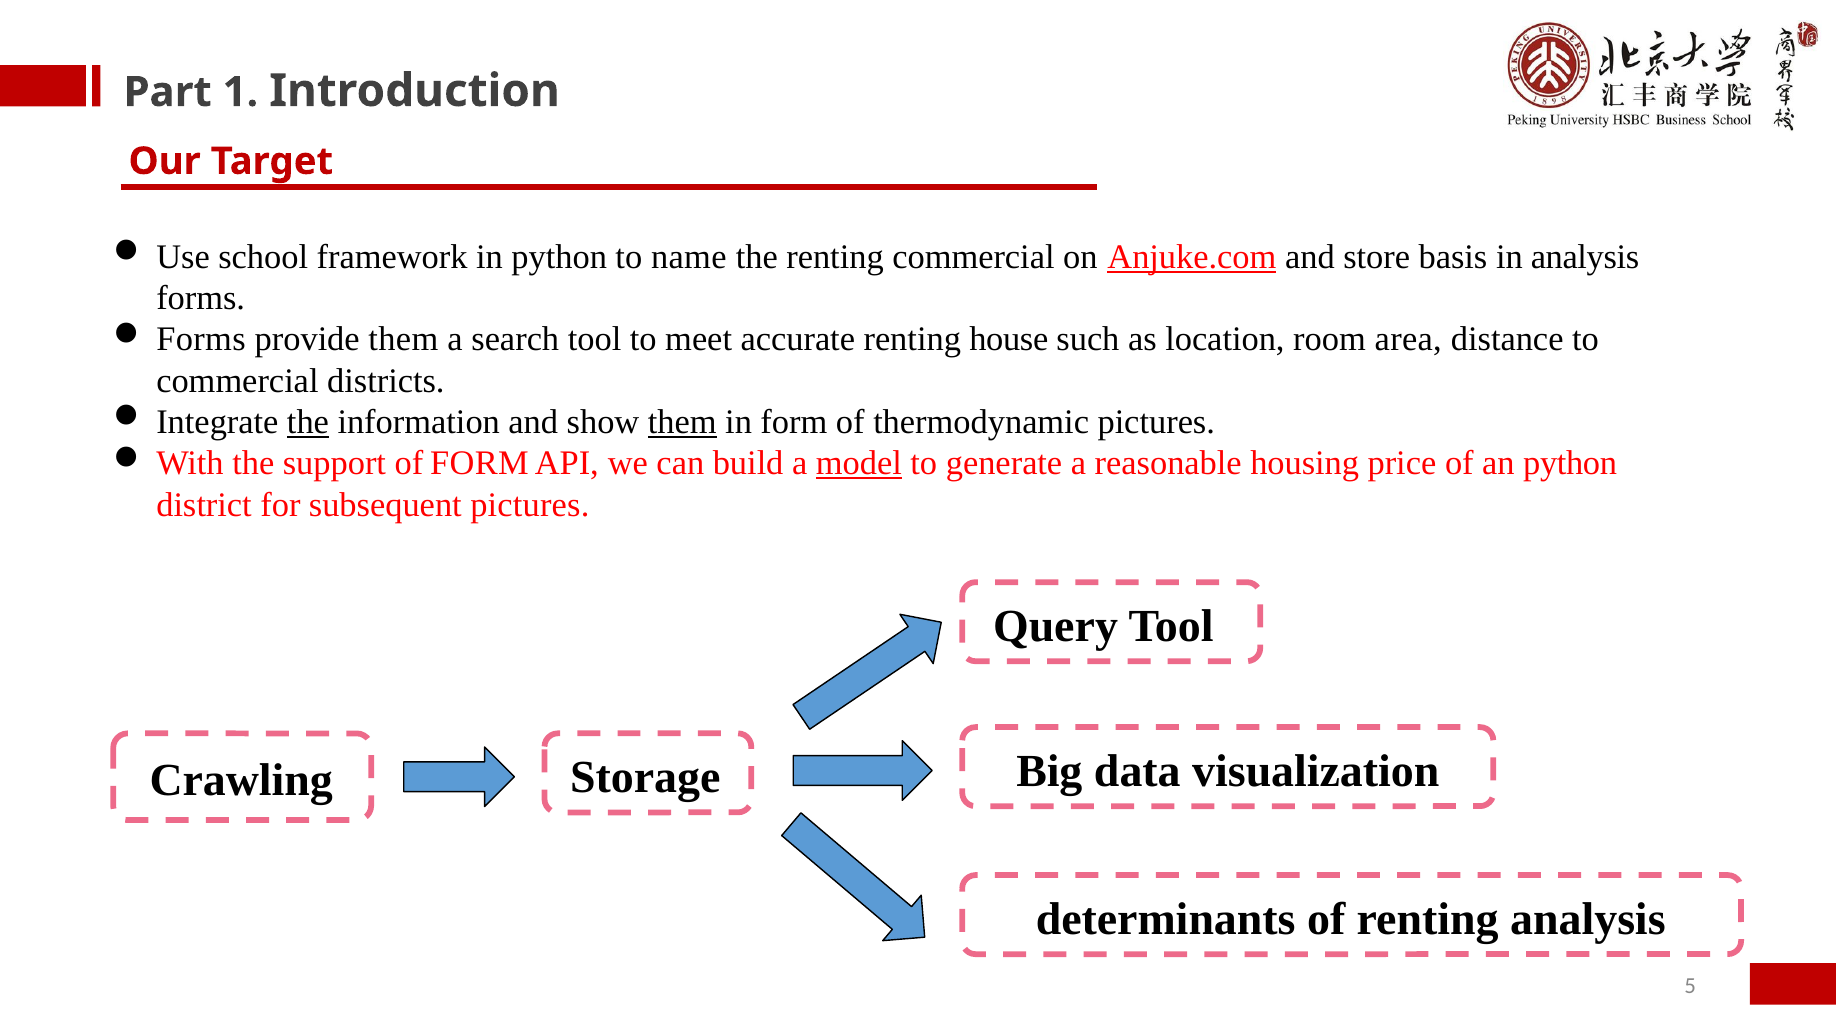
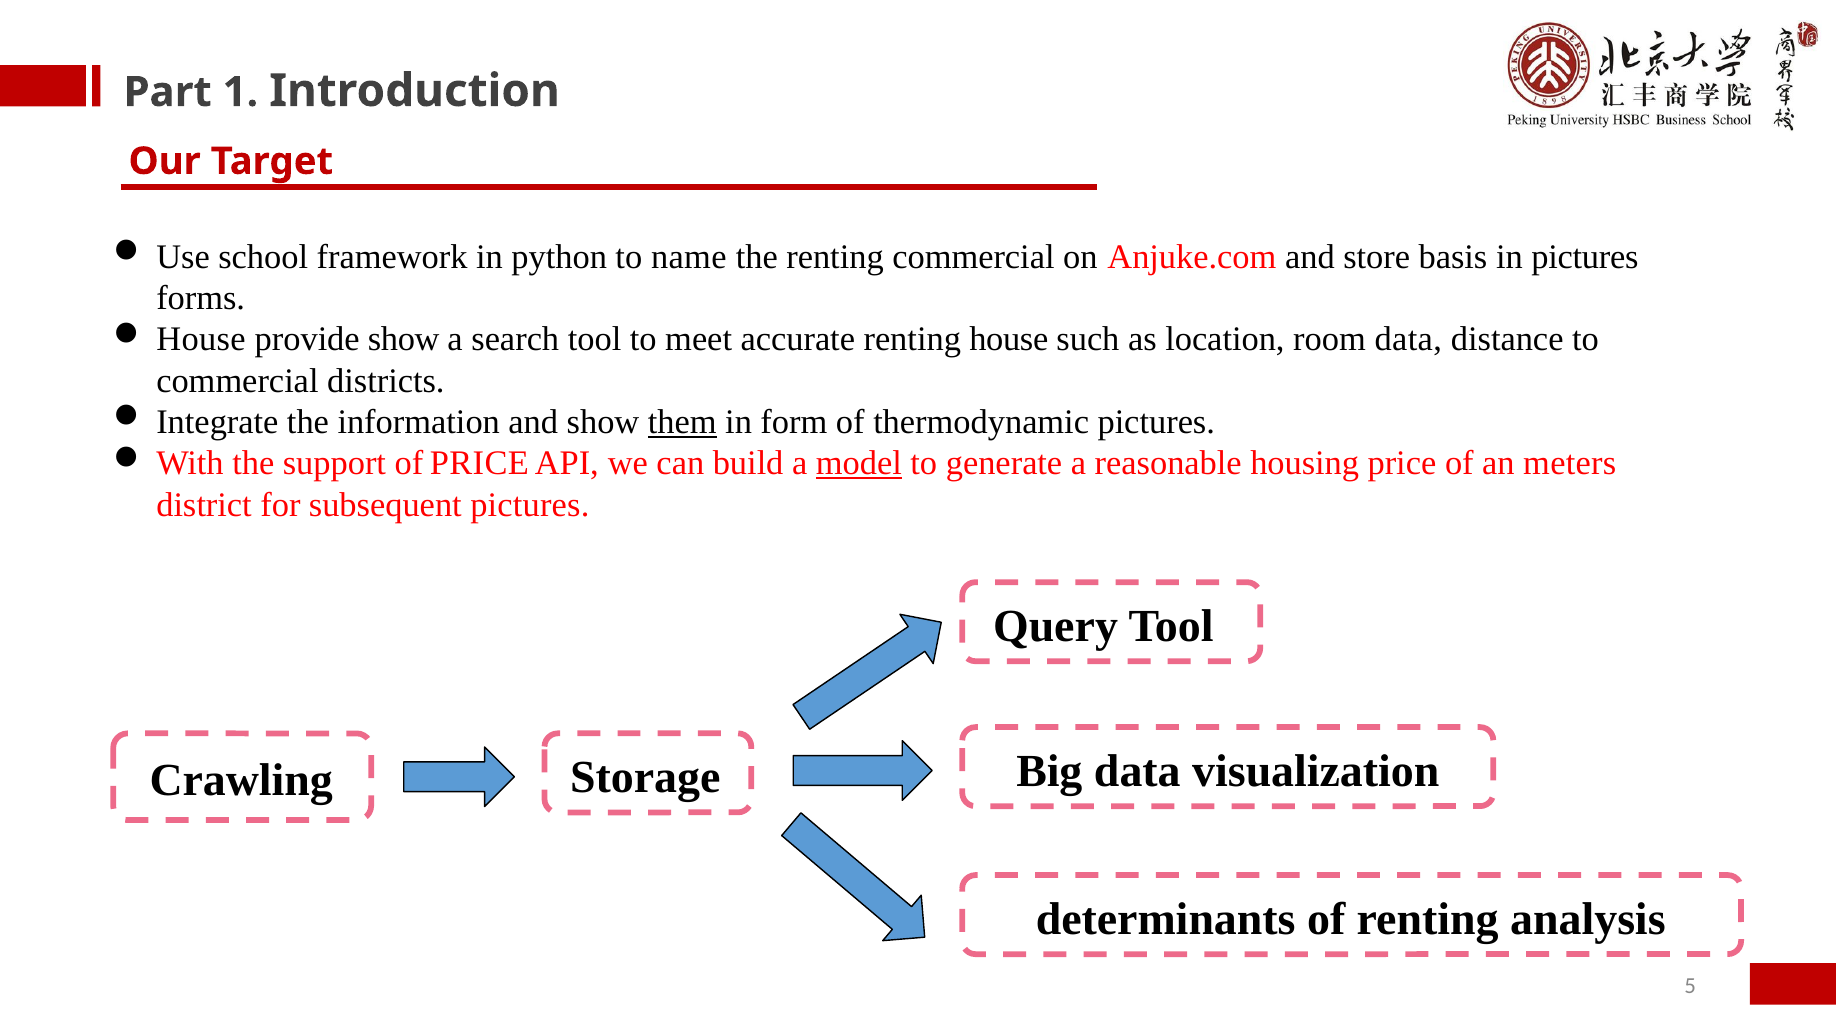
Anjuke.com underline: present -> none (1192, 257)
in analysis: analysis -> pictures (1585, 257)
Forms: Forms -> House (201, 339)
provide them: them -> show (404, 339)
room area: area -> data (1408, 339)
the underline: present -> none (308, 422)
of FORM: FORM -> PRICE (479, 463)
an python: python -> meters (1570, 463)
